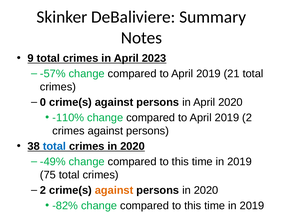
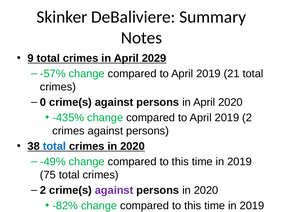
2023: 2023 -> 2029 (154, 58)
-110%: -110% -> -435% (68, 118)
against colour: orange -> purple (114, 190)
